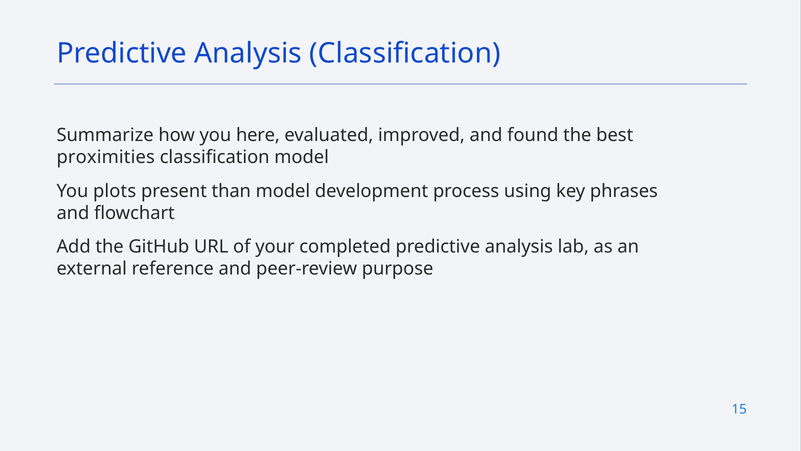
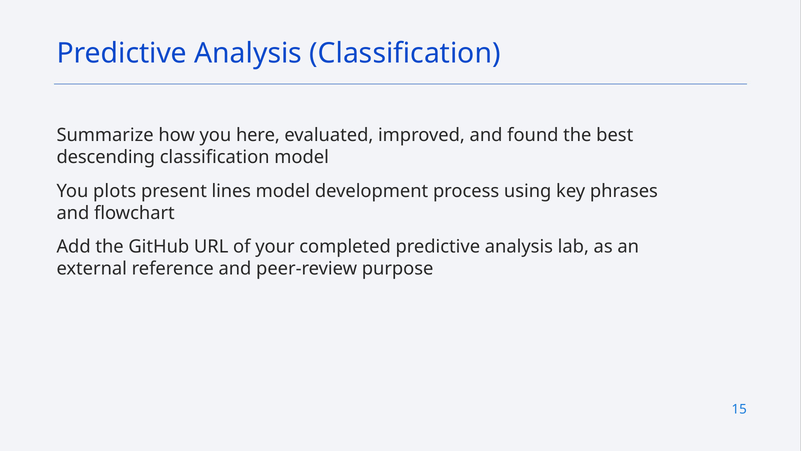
proximities: proximities -> descending (106, 157)
than: than -> lines (231, 191)
